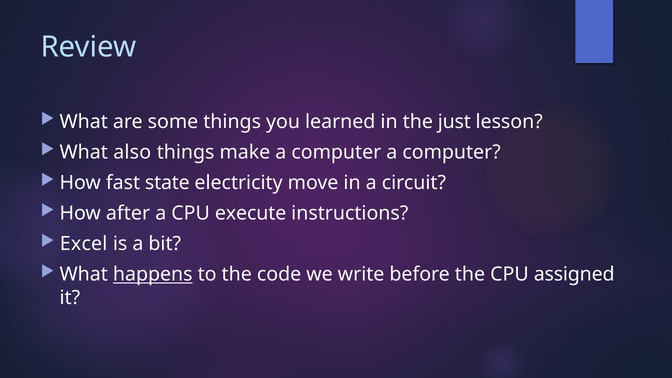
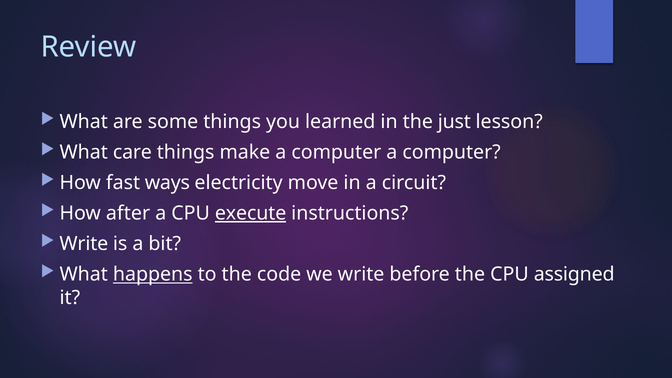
also: also -> care (132, 152)
state: state -> ways (167, 183)
execute underline: none -> present (251, 213)
Excel: Excel -> Write (84, 244)
